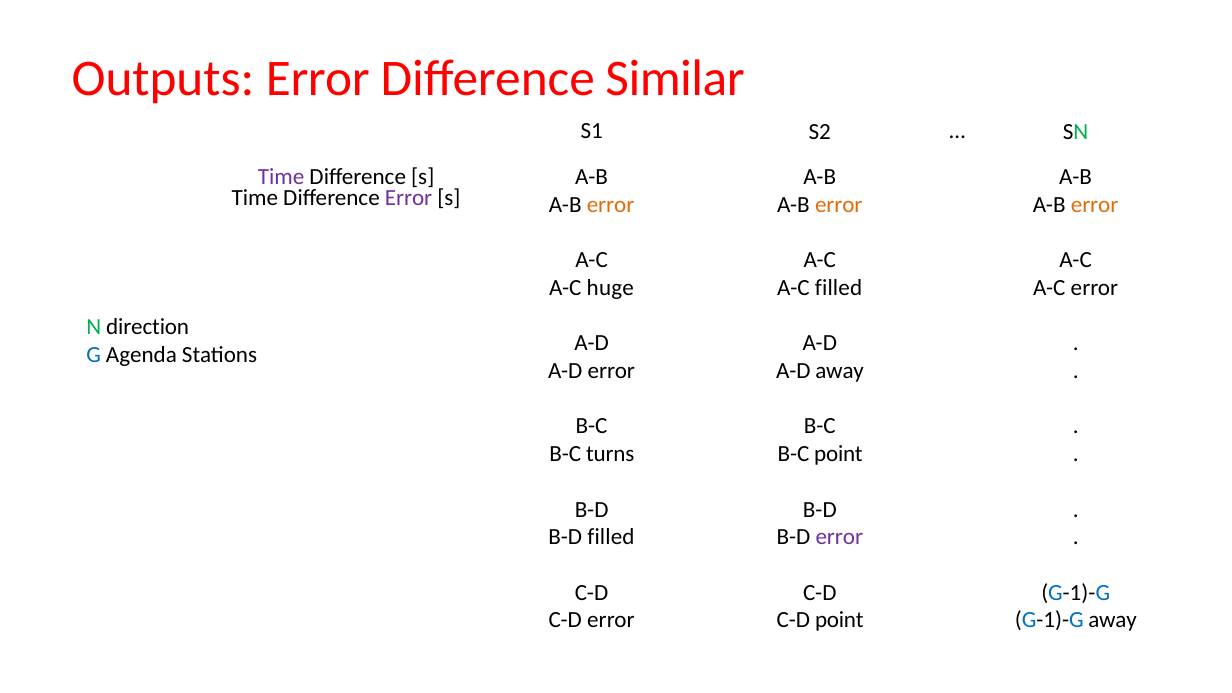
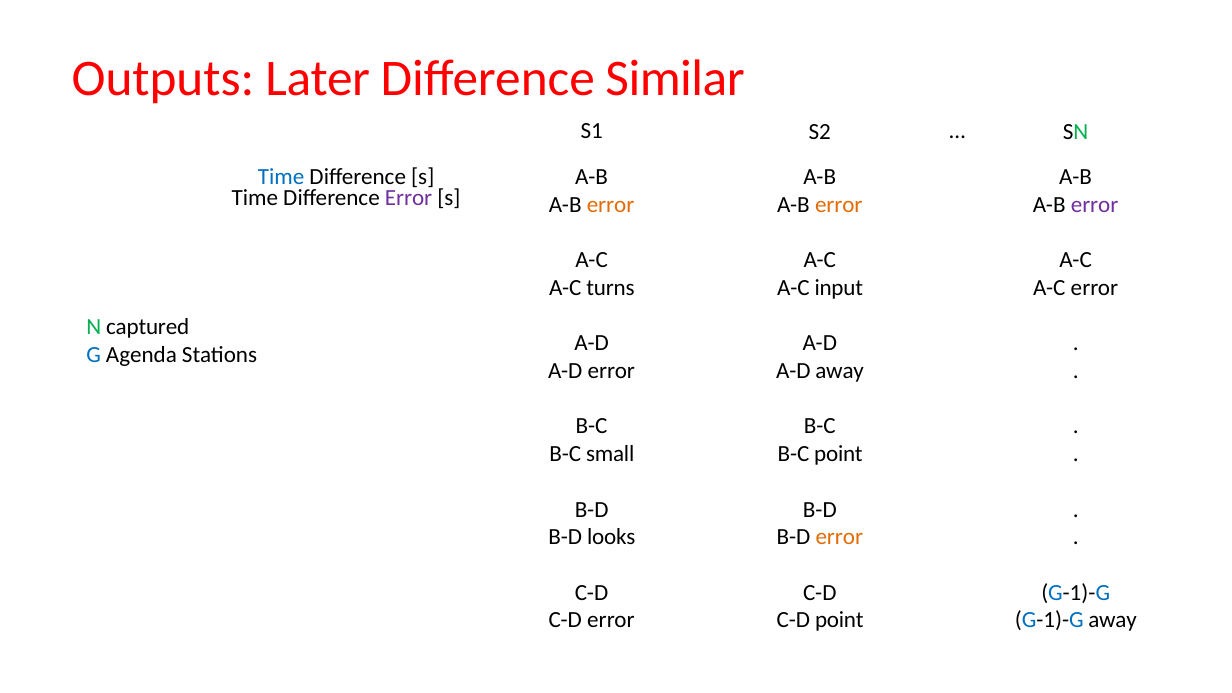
Outputs Error: Error -> Later (318, 78)
Time colour: purple -> blue (281, 177)
error colour: orange -> purple (1095, 205)
huge: huge -> turns (611, 288)
A-C filled: filled -> input (839, 288)
direction: direction -> captured (148, 327)
turns: turns -> small (610, 454)
B-D filled: filled -> looks (611, 537)
error colour: purple -> orange (839, 537)
